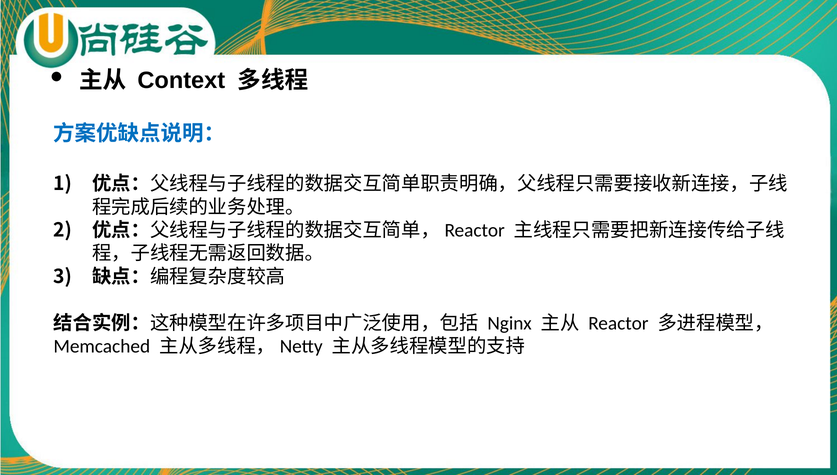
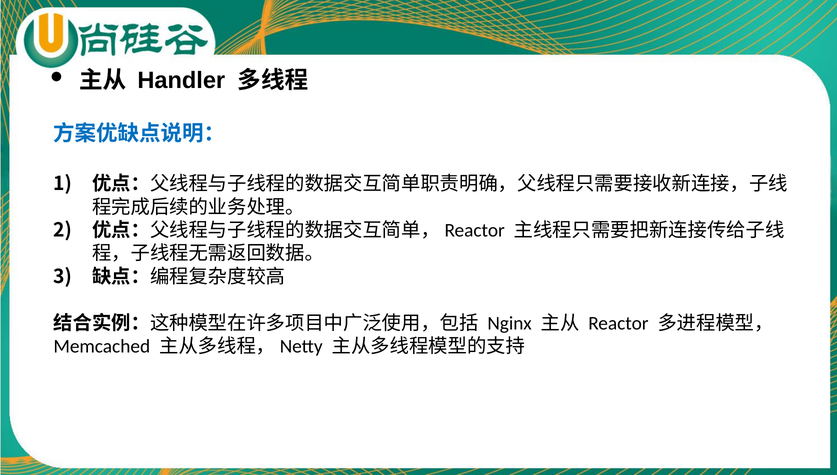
Context: Context -> Handler (181, 80)
